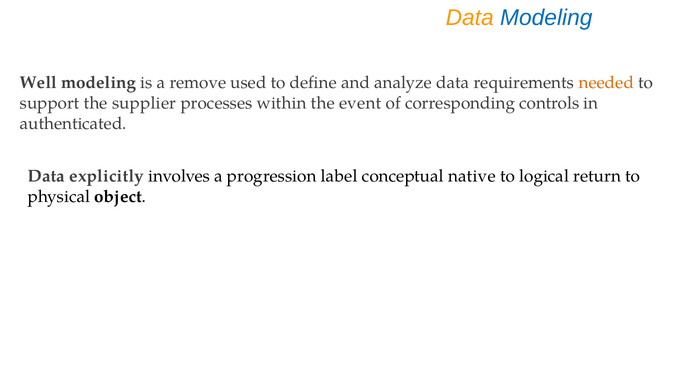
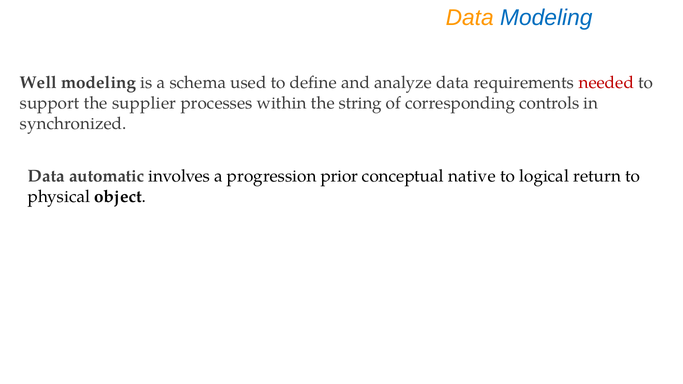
remove: remove -> schema (198, 83)
needed colour: orange -> red (606, 83)
event: event -> string (360, 103)
authenticated: authenticated -> synchronized (73, 124)
explicitly: explicitly -> automatic (107, 176)
label: label -> prior (339, 176)
